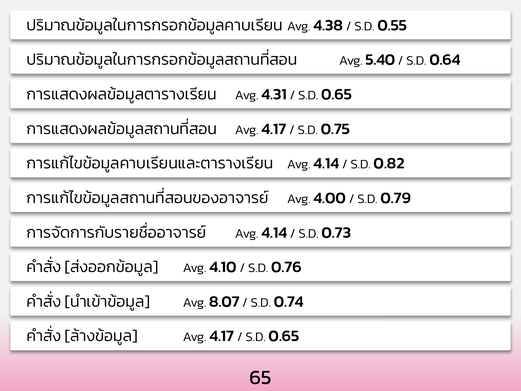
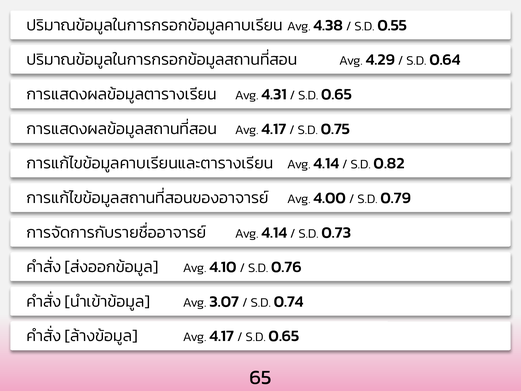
5.40: 5.40 -> 4.29 (380, 60)
8.07: 8.07 -> 3.07 (224, 301)
